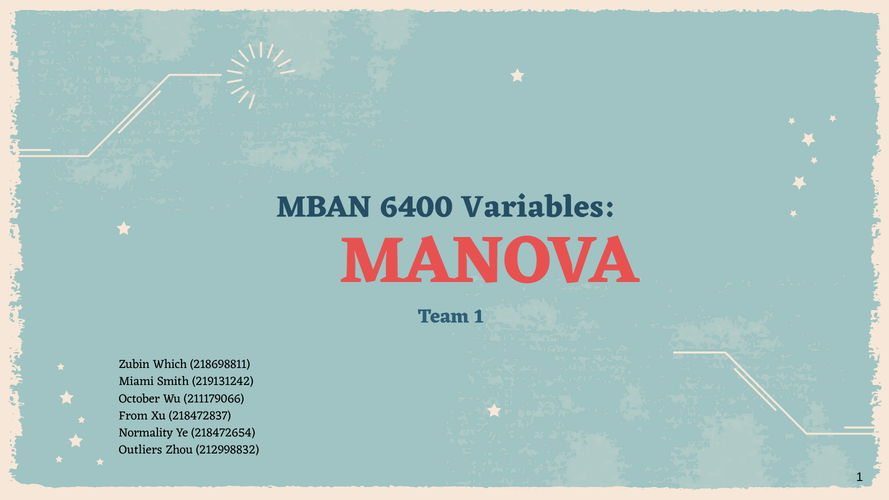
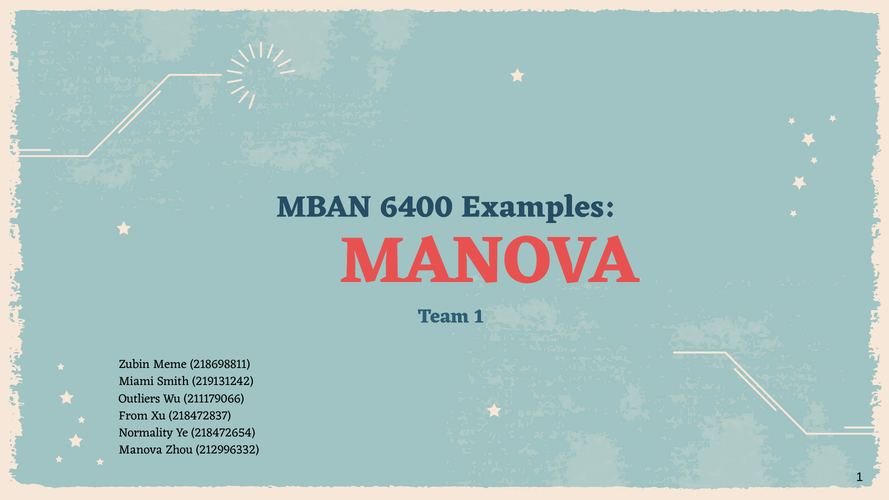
Variables: Variables -> Examples (537, 206)
Which: Which -> Meme (170, 364)
October: October -> Outliers (139, 398)
Outliers: Outliers -> Manova (141, 450)
212998832: 212998832 -> 212996332 (227, 450)
